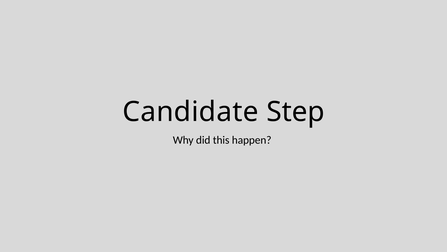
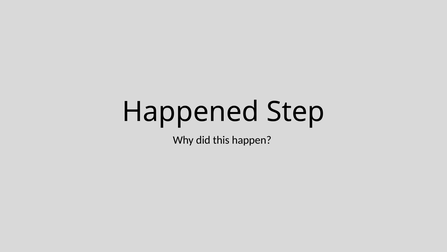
Candidate: Candidate -> Happened (191, 112)
